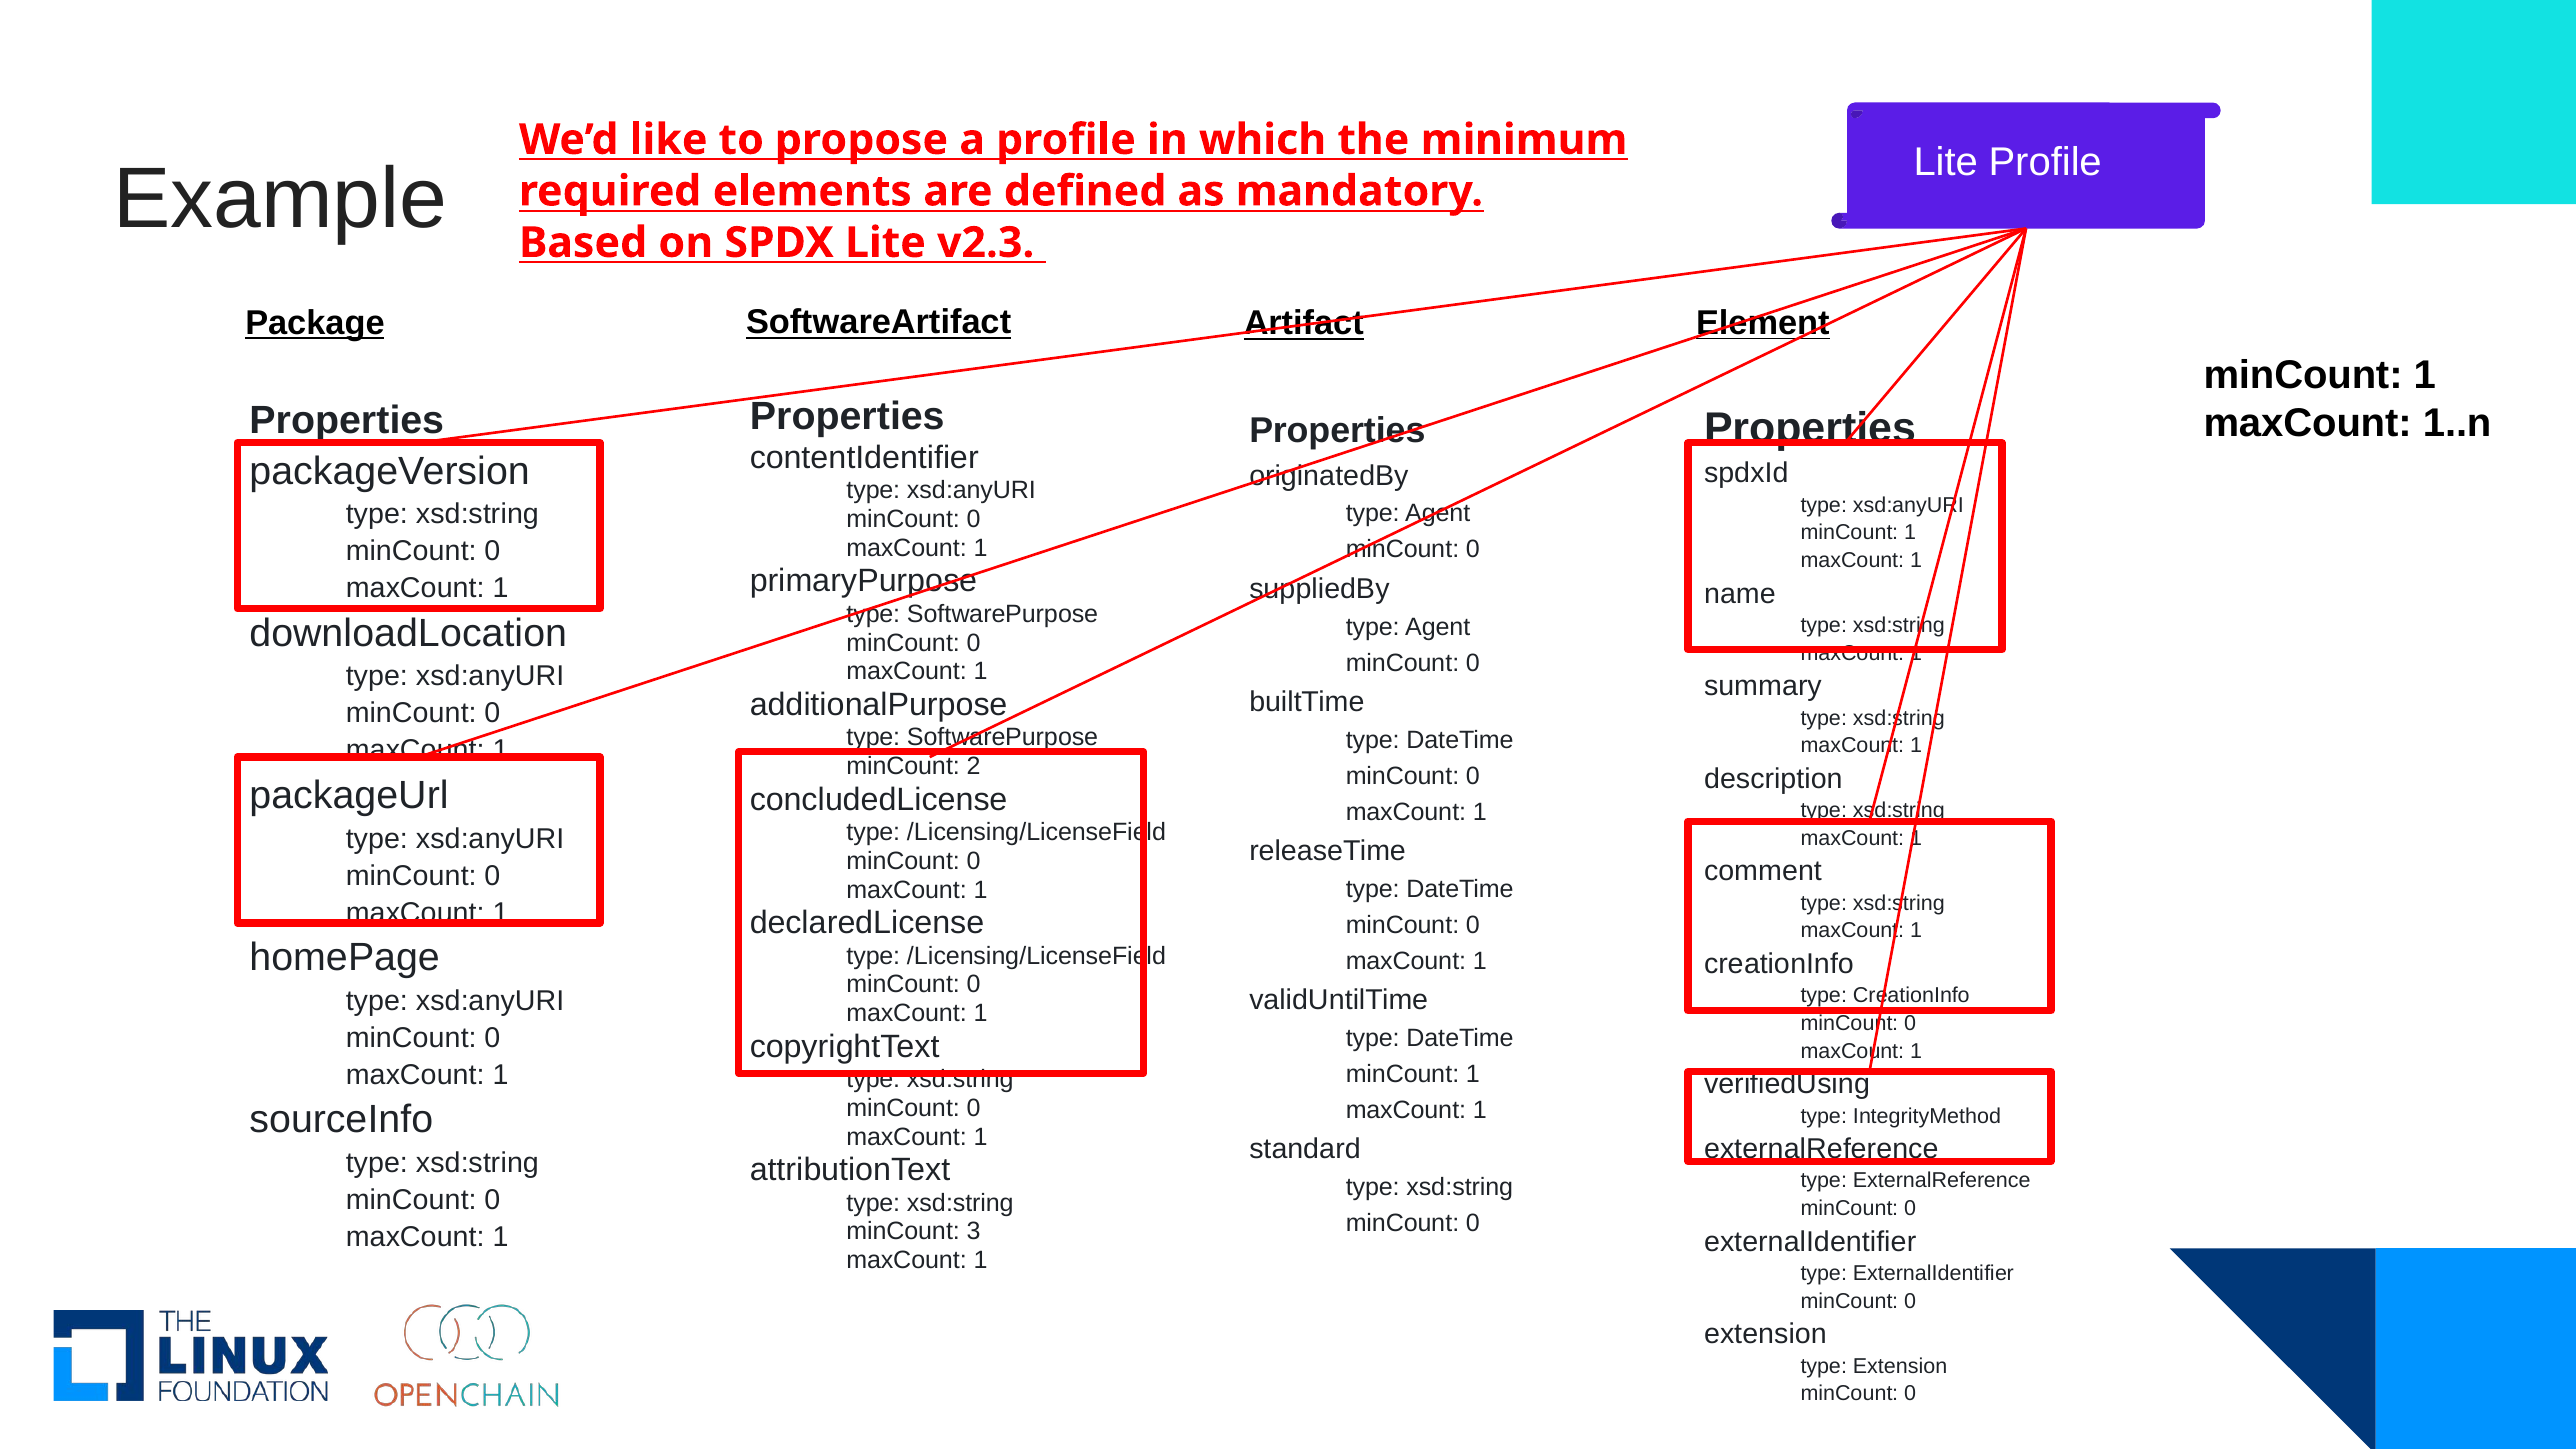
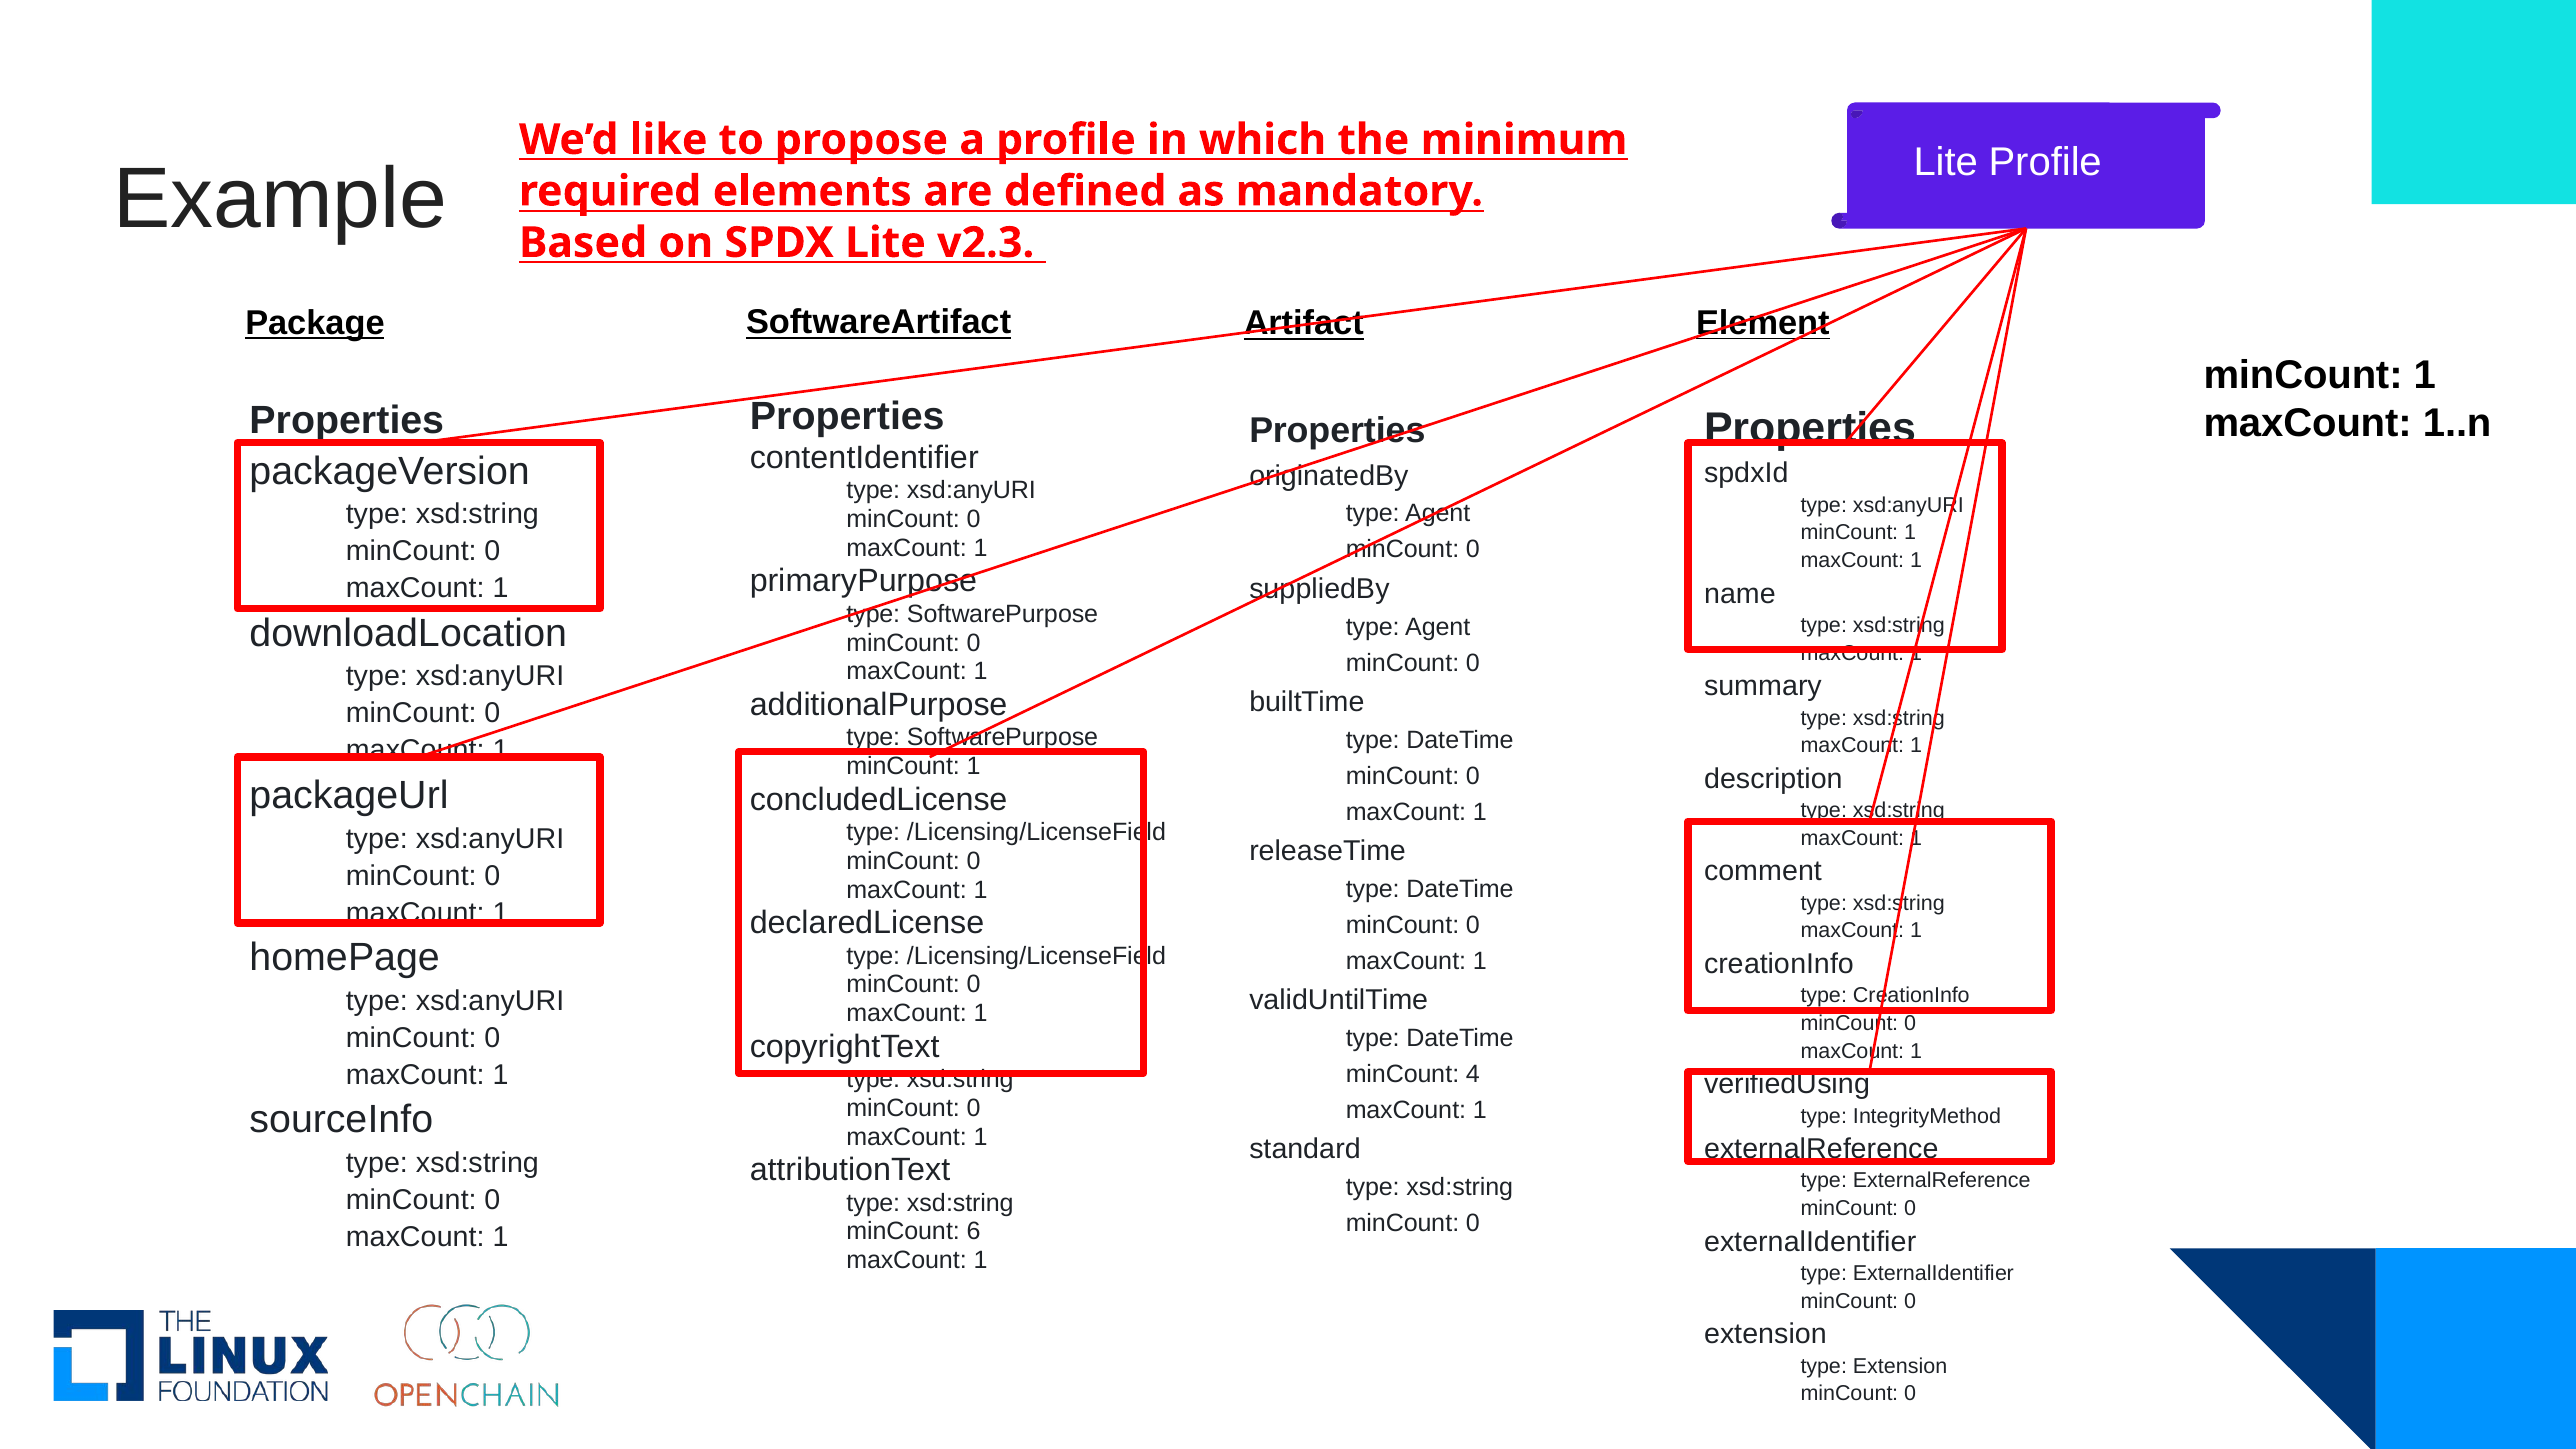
2: 2 -> 1 (974, 766)
1: 1 -> 4 (1473, 1074)
3: 3 -> 6 (974, 1232)
